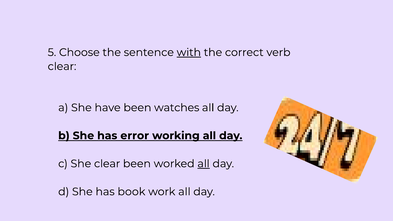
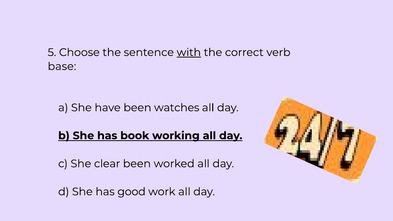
clear: clear -> base (62, 66)
error: error -> book (135, 136)
all underline: present -> none (204, 164)
book: book -> good (132, 192)
